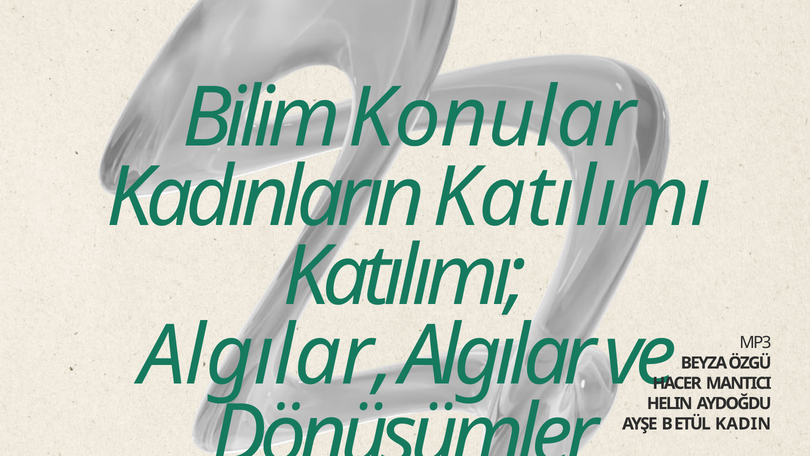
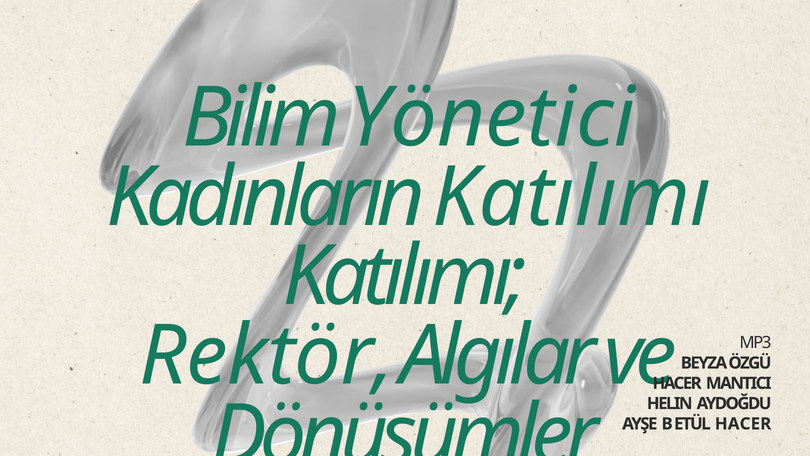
Konular: Konular -> Yönetici (492, 118)
Algılar: Algılar -> Rektör (267, 356)
ETÜL KADIN: KADIN -> HACER (743, 423)
